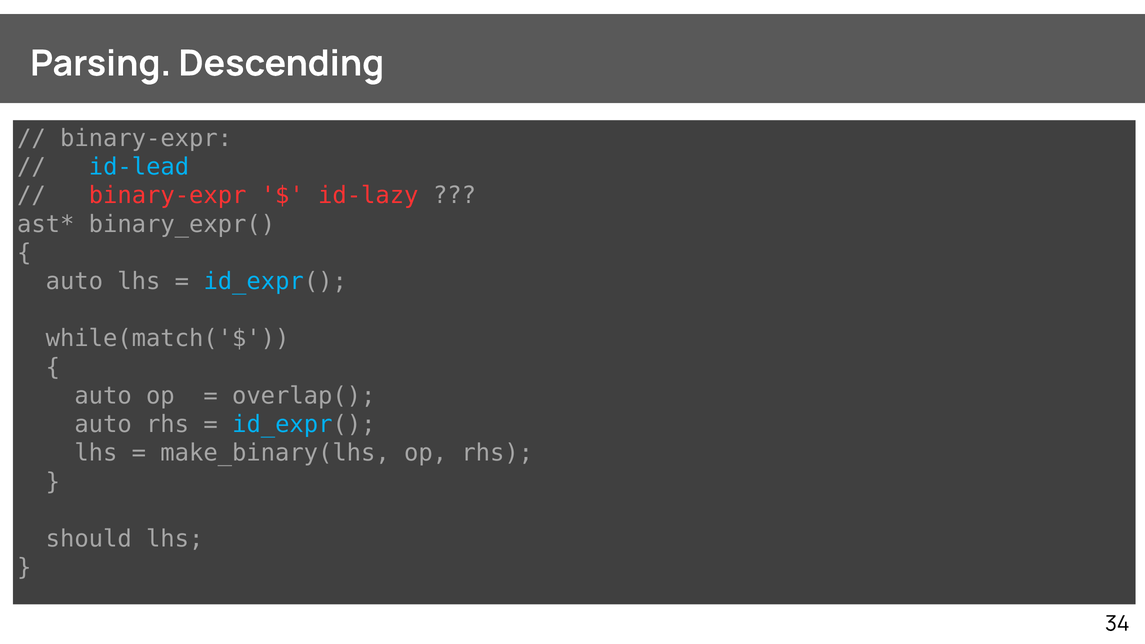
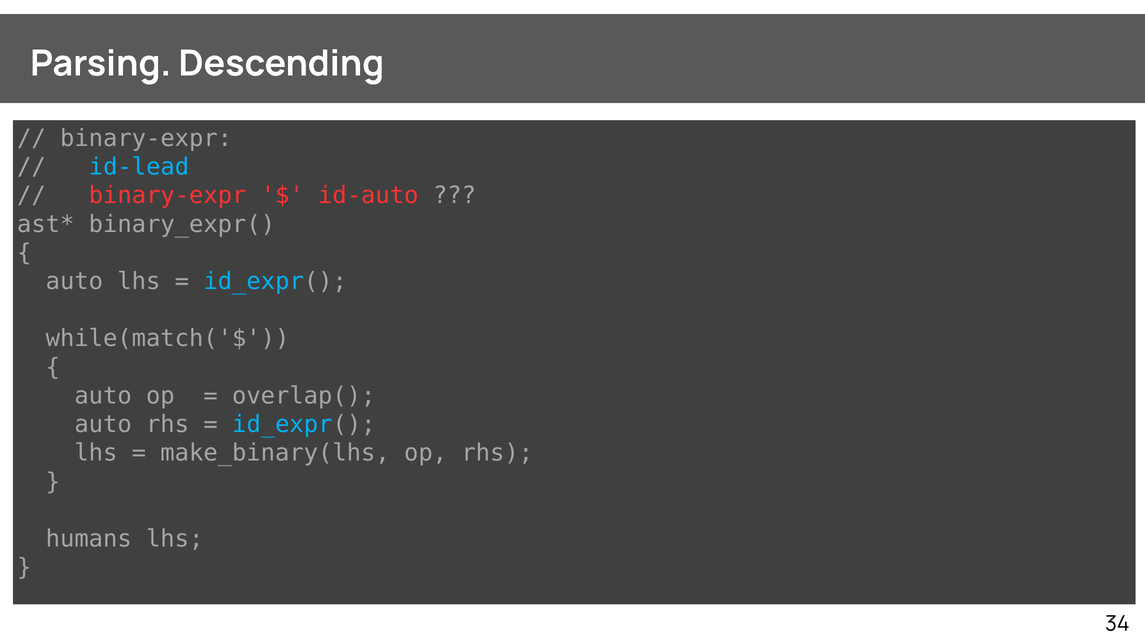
id-lazy: id-lazy -> id-auto (368, 196)
should: should -> humans (89, 539)
